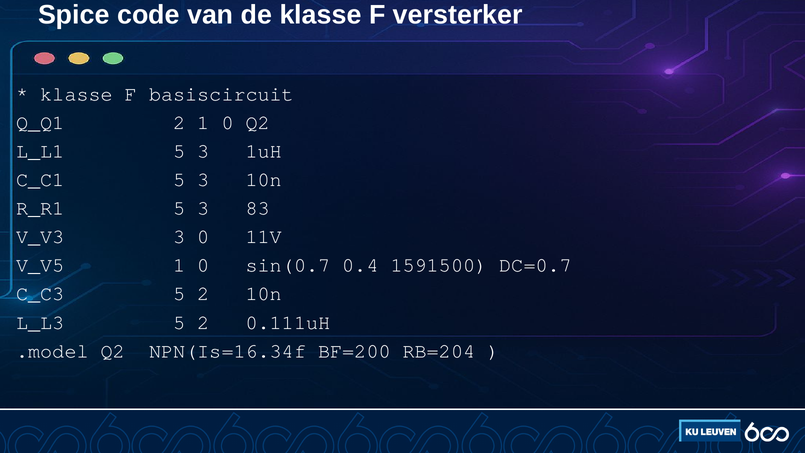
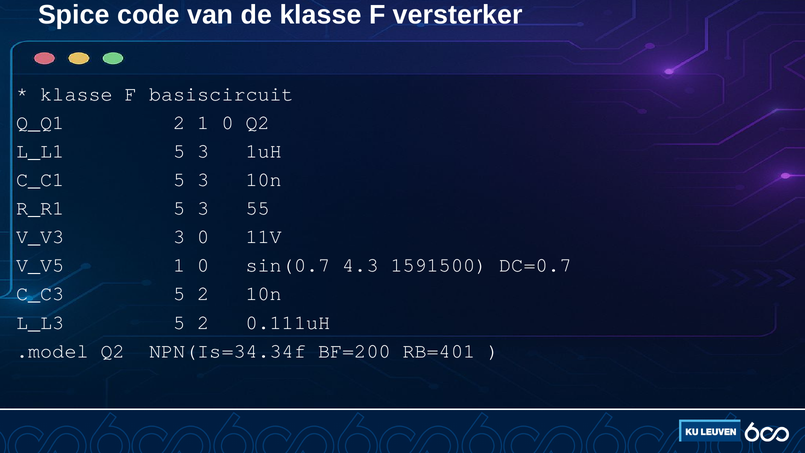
83: 83 -> 55 (258, 208)
0.4: 0.4 -> 4.3 (360, 265)
NPN(Is=16.34f: NPN(Is=16.34f -> NPN(Is=34.34f (228, 351)
RB=204: RB=204 -> RB=401 (439, 351)
